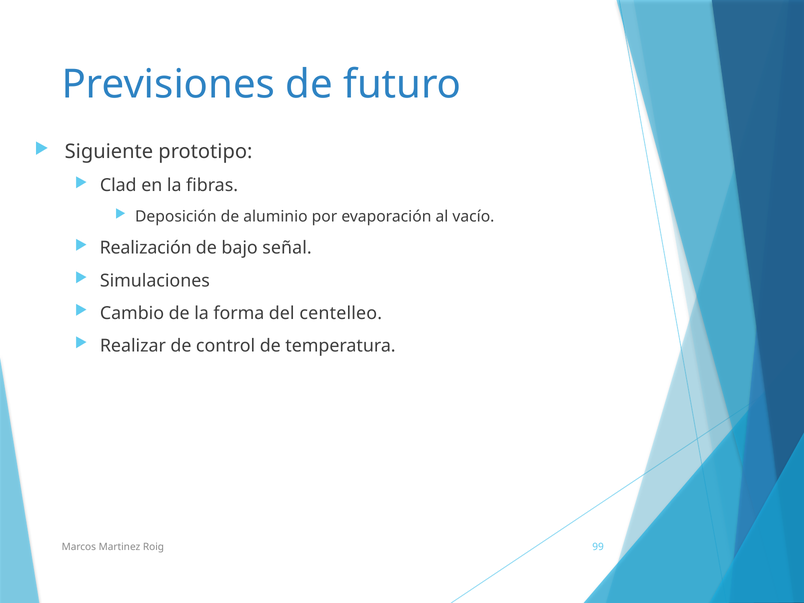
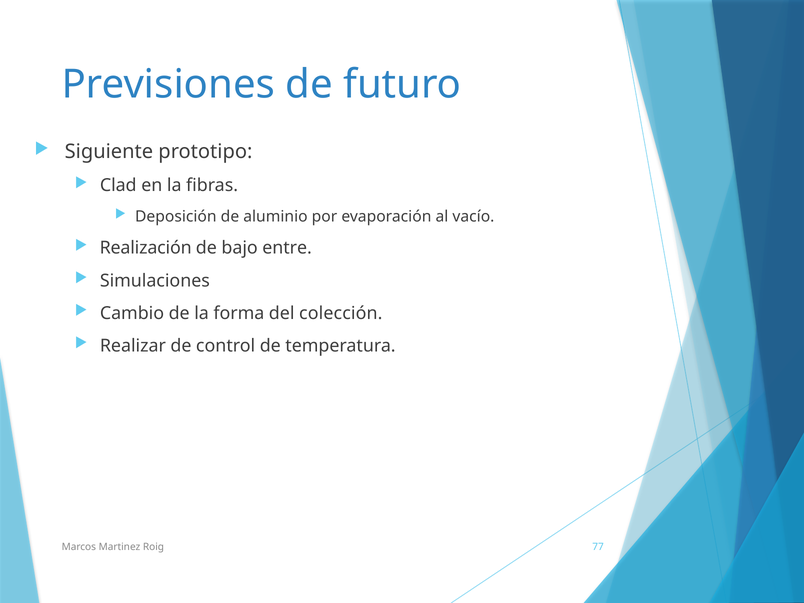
señal: señal -> entre (287, 248)
centelleo: centelleo -> colección (341, 313)
99: 99 -> 77 (598, 547)
